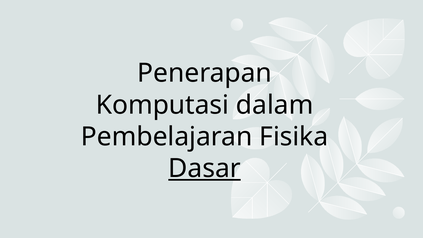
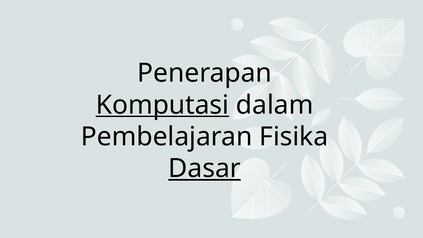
Komputasi underline: none -> present (162, 105)
